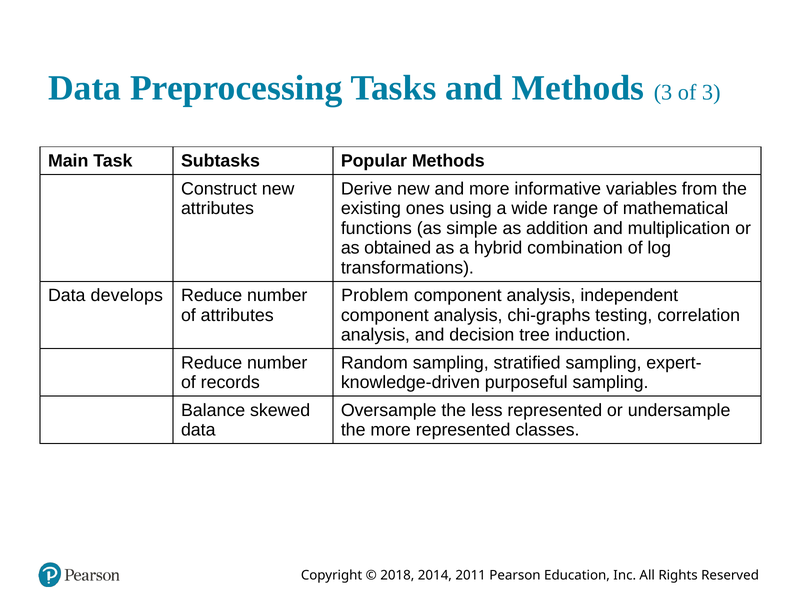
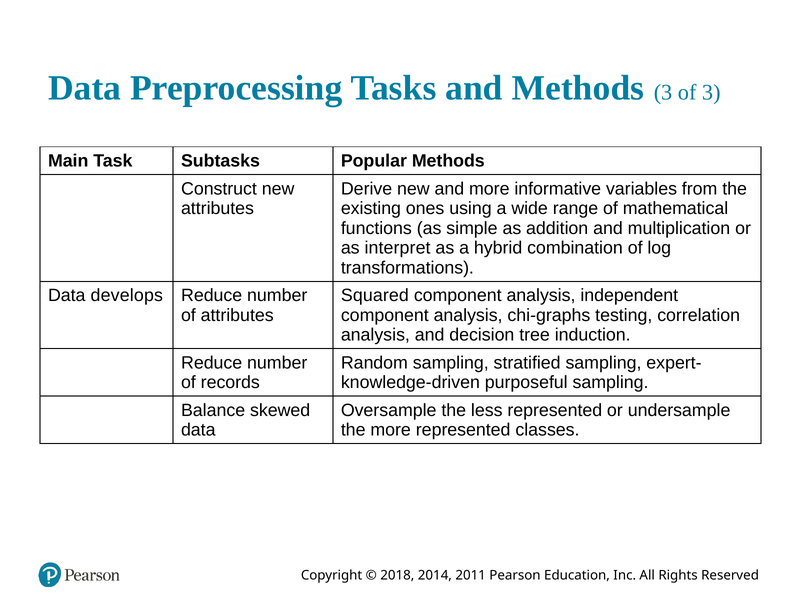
obtained: obtained -> interpret (398, 248)
Problem: Problem -> Squared (375, 296)
